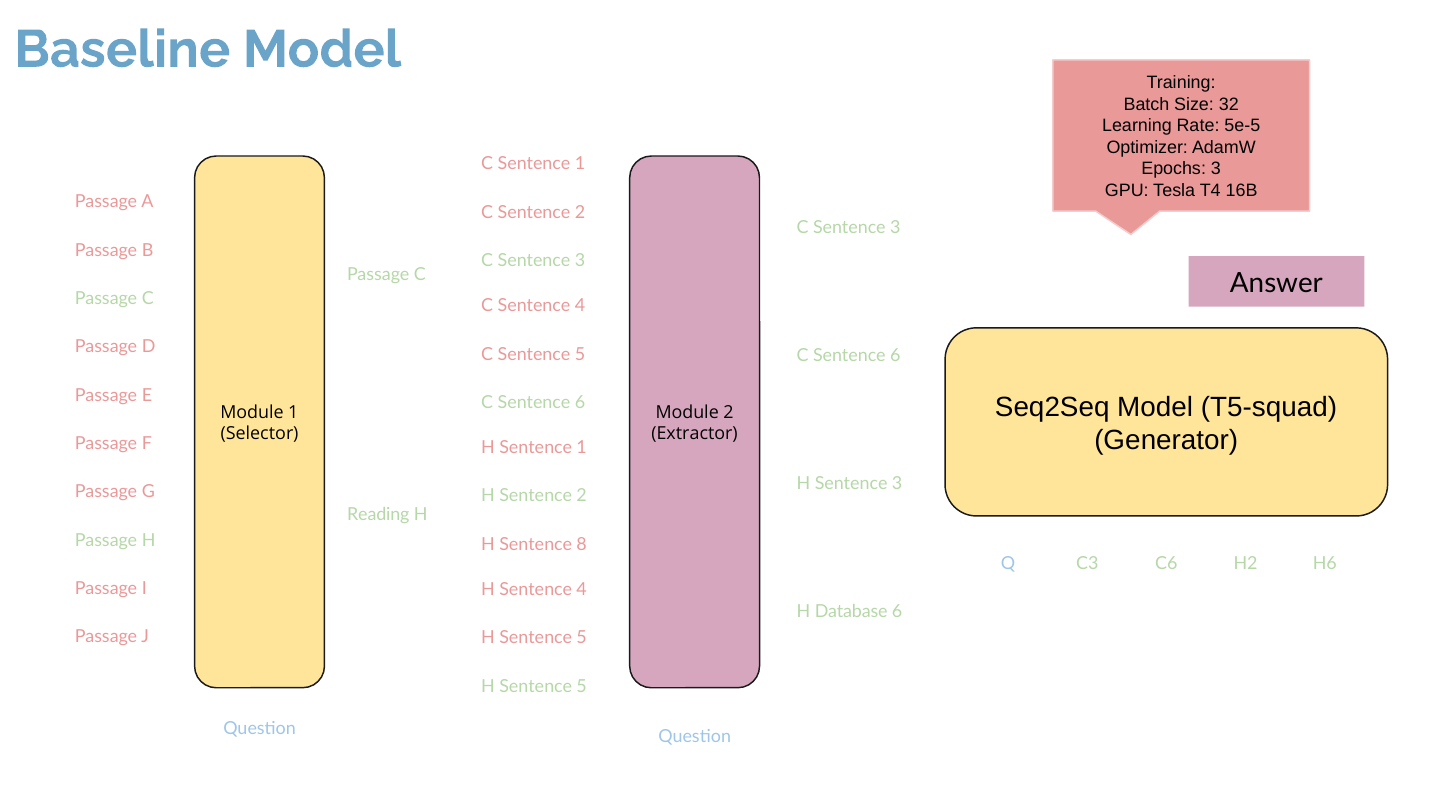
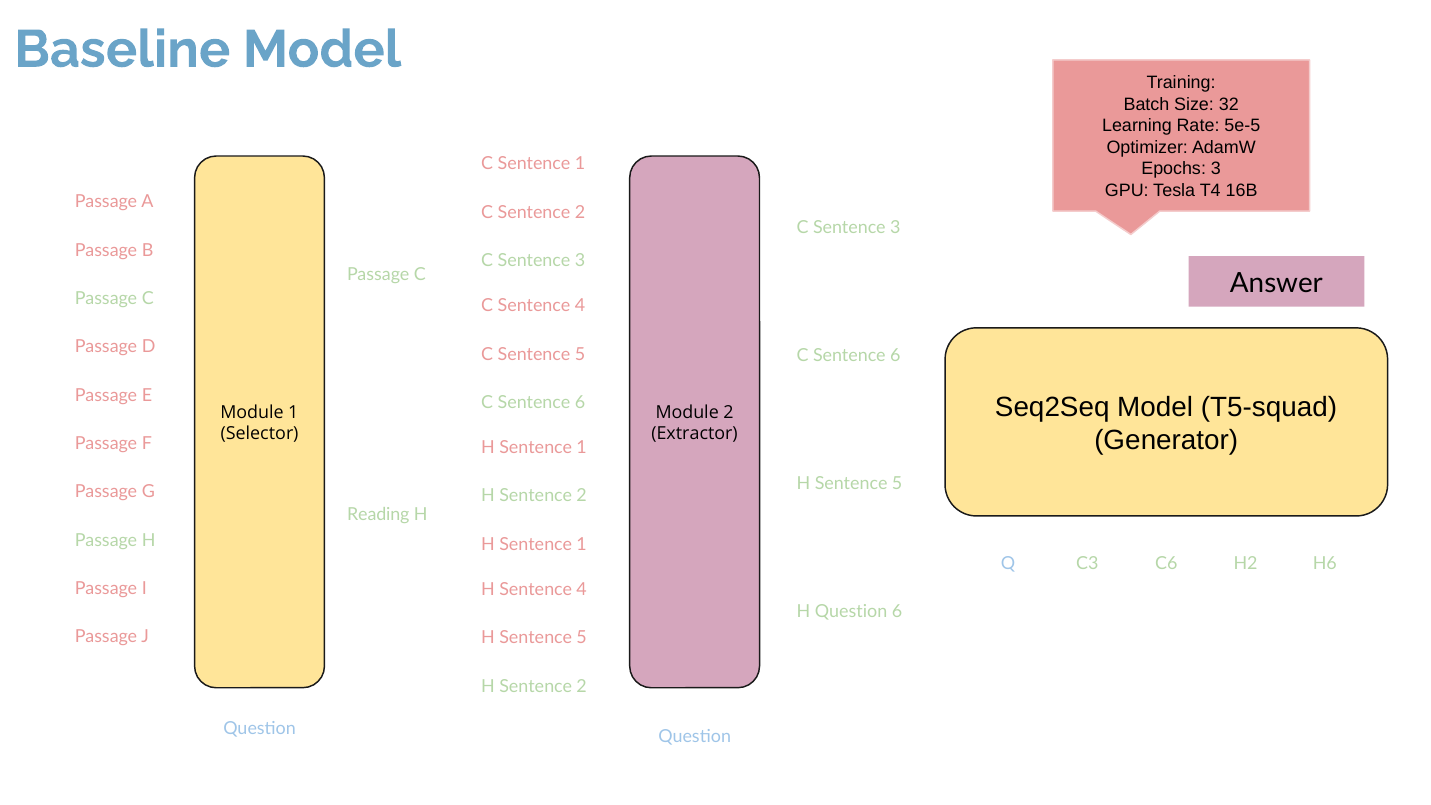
3: 3 -> 5 (897, 484)
8: 8 -> 1 (582, 544)
H Database: Database -> Question (851, 612)
5: 5 -> 2 (582, 686)
